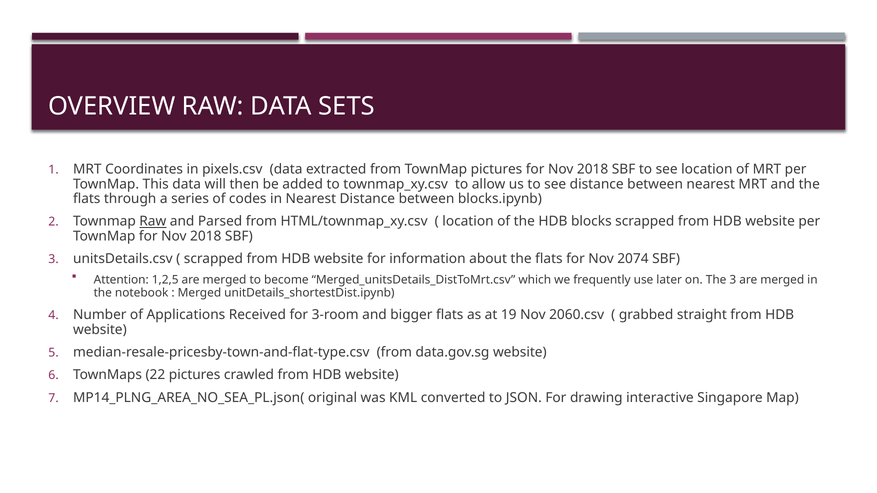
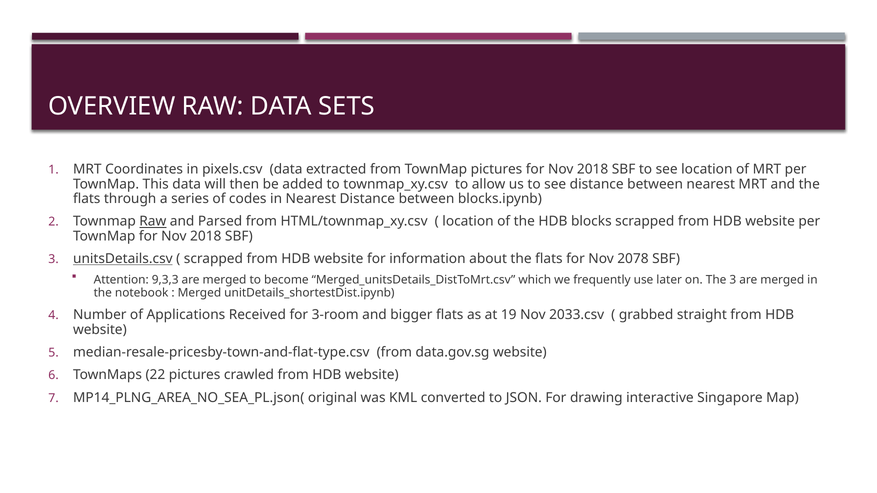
unitsDetails.csv underline: none -> present (123, 259)
2074: 2074 -> 2078 (633, 259)
1,2,5: 1,2,5 -> 9,3,3 (165, 280)
2060.csv: 2060.csv -> 2033.csv (577, 315)
